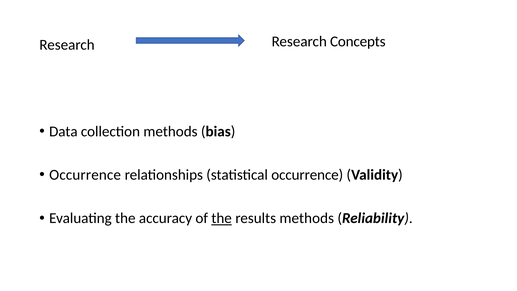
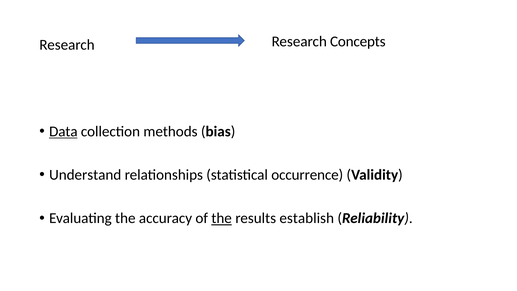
Data underline: none -> present (63, 131)
Occurrence: Occurrence -> Understand (85, 175)
results methods: methods -> establish (307, 218)
